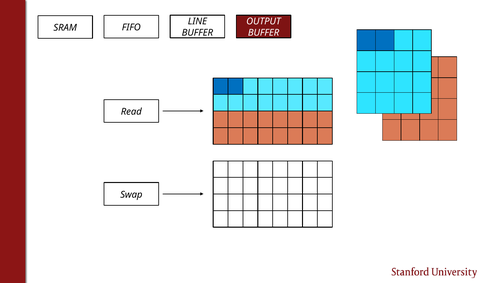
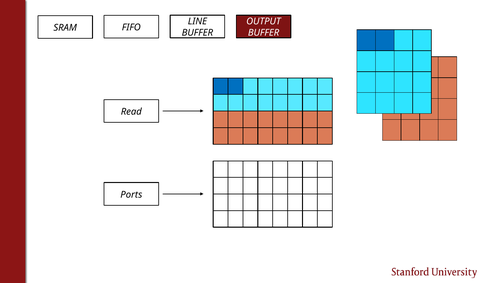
Swap: Swap -> Ports (131, 195)
